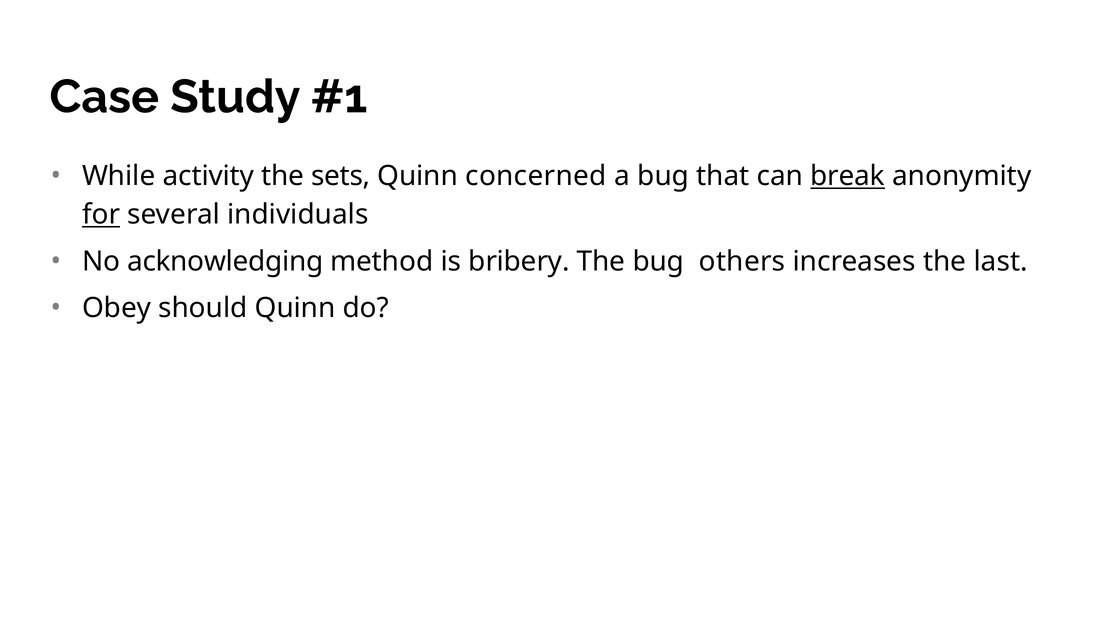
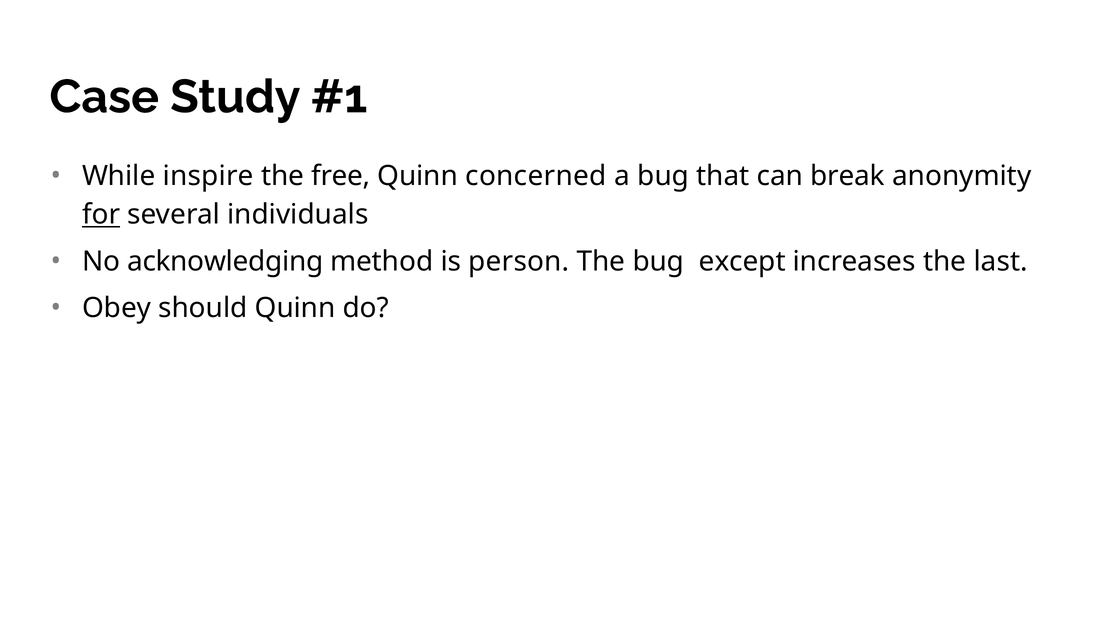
activity: activity -> inspire (208, 176)
sets: sets -> free (341, 176)
break underline: present -> none (848, 176)
bribery: bribery -> person (519, 261)
others: others -> except (742, 261)
